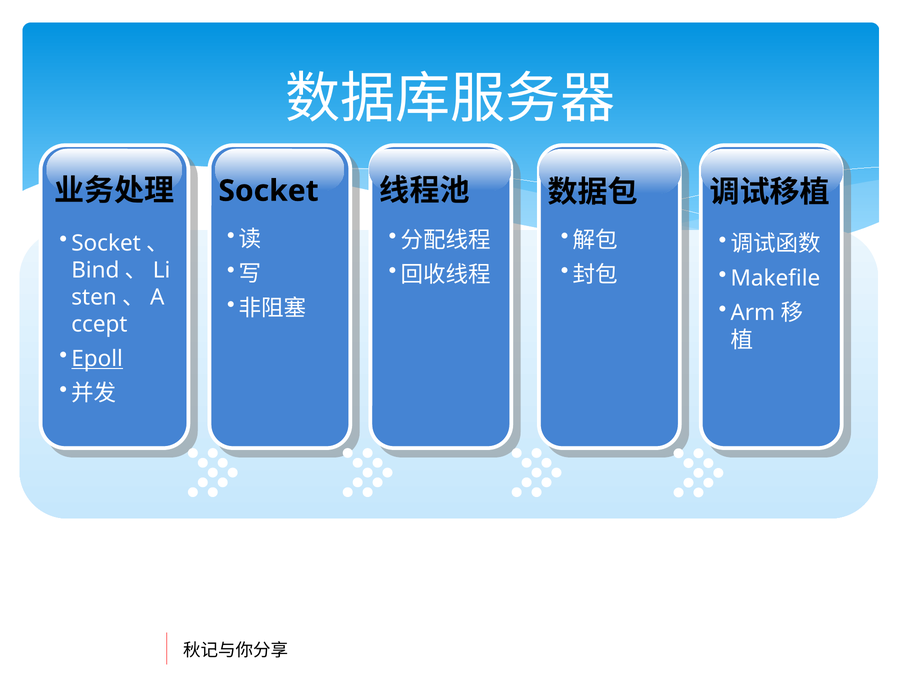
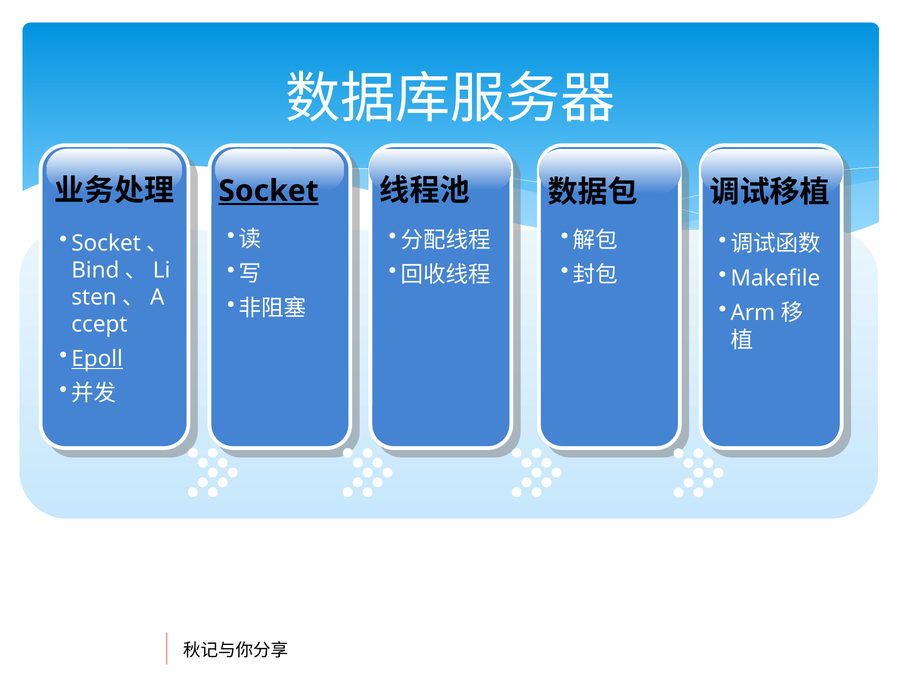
Socket underline: none -> present (269, 191)
